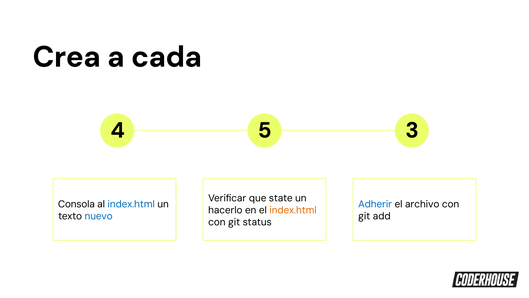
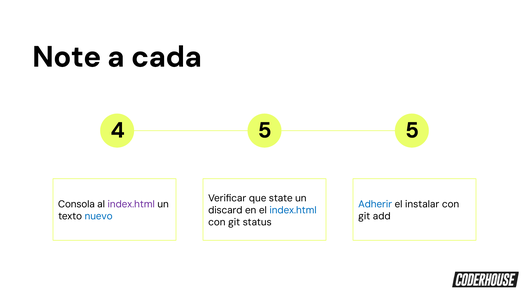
Crea: Crea -> Note (67, 57)
5 3: 3 -> 5 (412, 130)
index.html colour: blue -> purple (131, 204)
archivo: archivo -> instalar (422, 204)
hacerlo: hacerlo -> discard (225, 210)
index.html colour: orange -> blue (293, 210)
